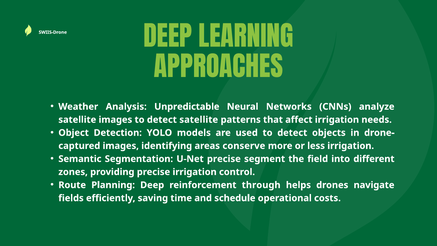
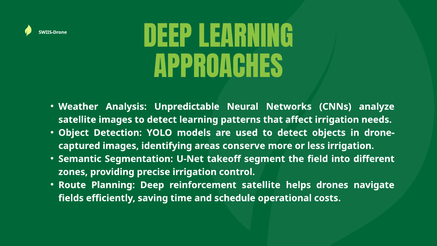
detect satellite: satellite -> learning (199, 120)
U-Net precise: precise -> takeoff (224, 159)
reinforcement through: through -> satellite (261, 185)
